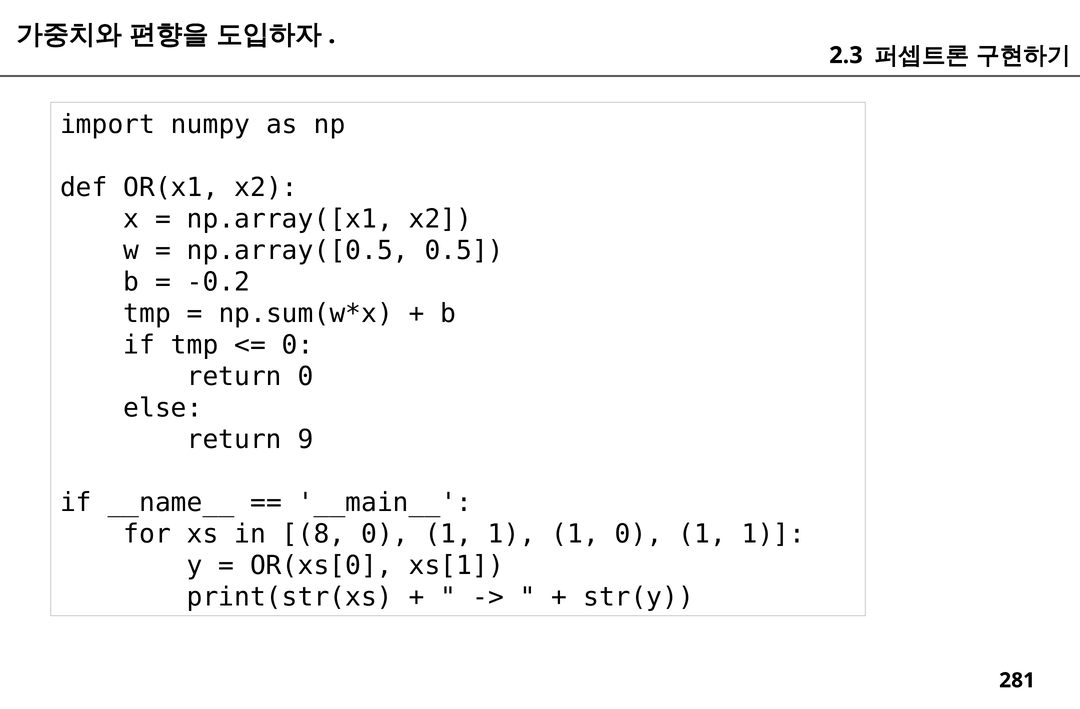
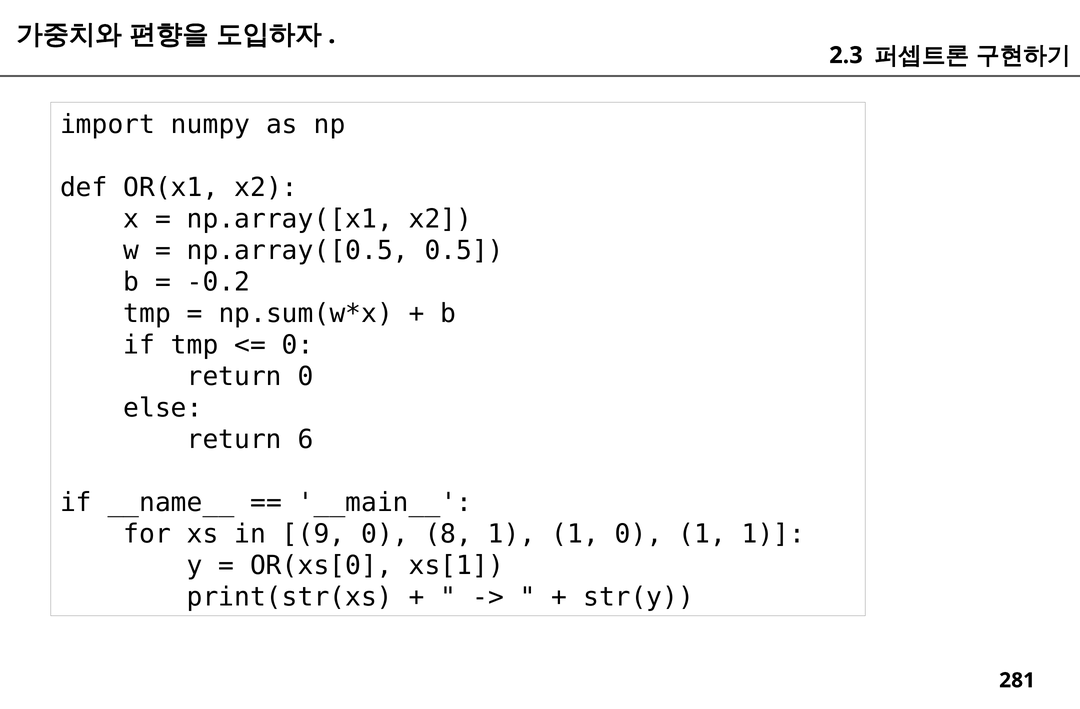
9: 9 -> 6 (306, 440)
8: 8 -> 9 (314, 535)
1: 1 -> 8 (448, 535)
